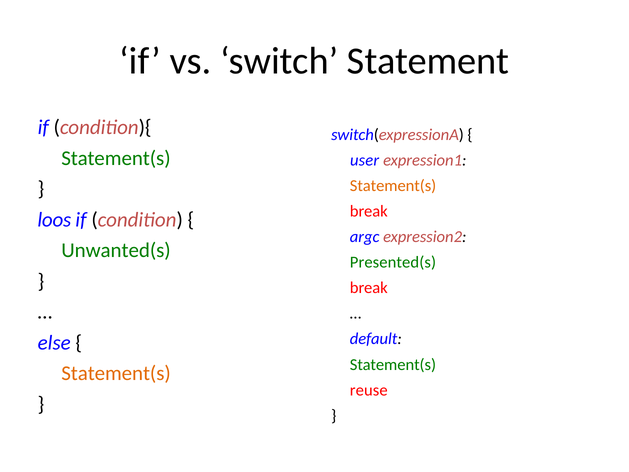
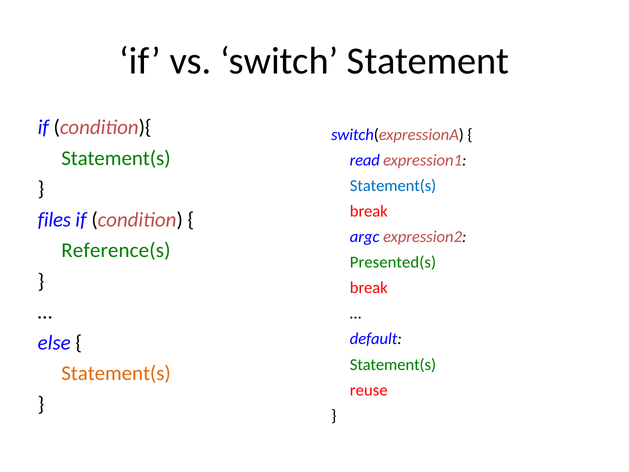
user: user -> read (365, 160)
Statement(s colour: orange -> blue (393, 186)
loos: loos -> files (54, 220)
Unwanted(s: Unwanted(s -> Reference(s (116, 250)
